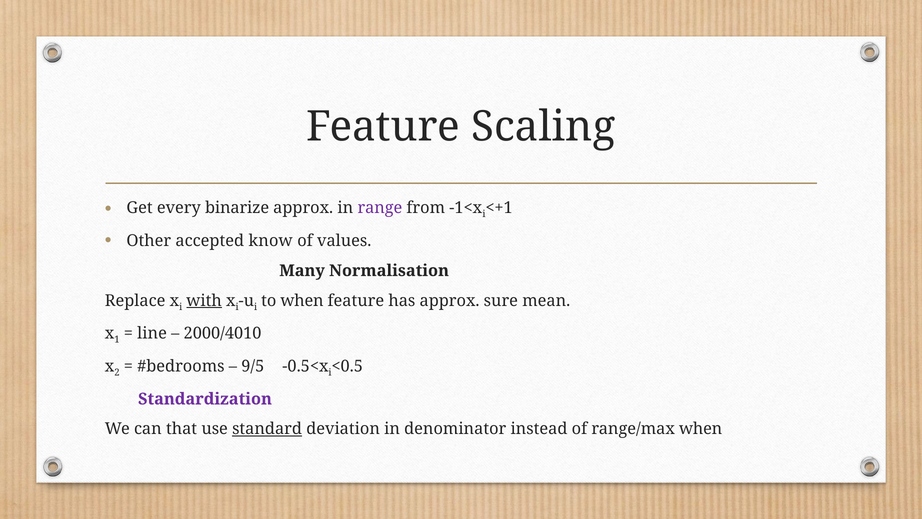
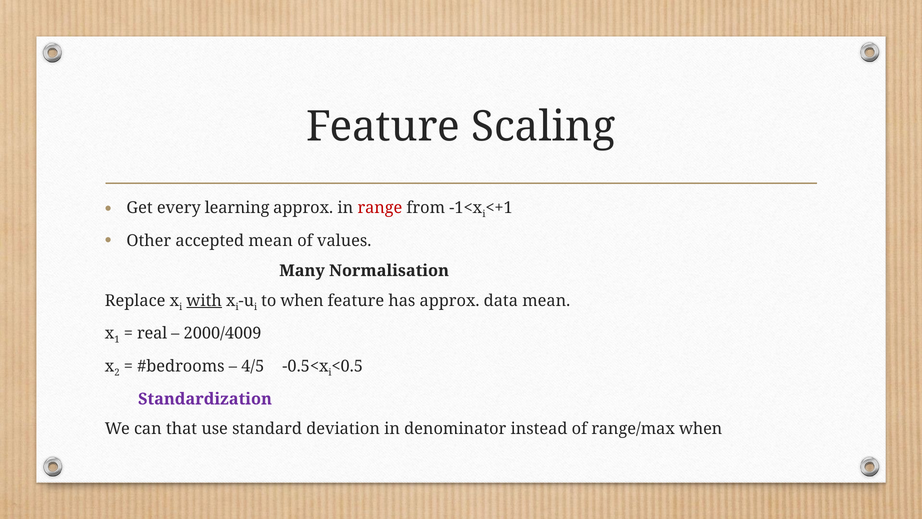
binarize: binarize -> learning (237, 208)
range colour: purple -> red (380, 208)
accepted know: know -> mean (271, 241)
sure: sure -> data (501, 300)
line: line -> real (152, 333)
2000/4010: 2000/4010 -> 2000/4009 (223, 333)
9/5: 9/5 -> 4/5 (253, 366)
standard underline: present -> none (267, 429)
